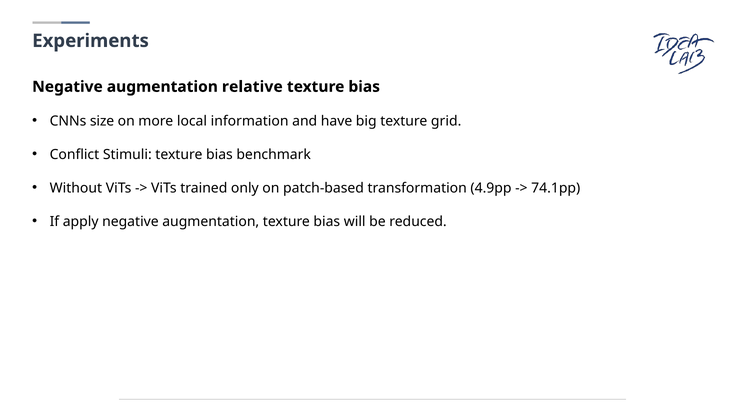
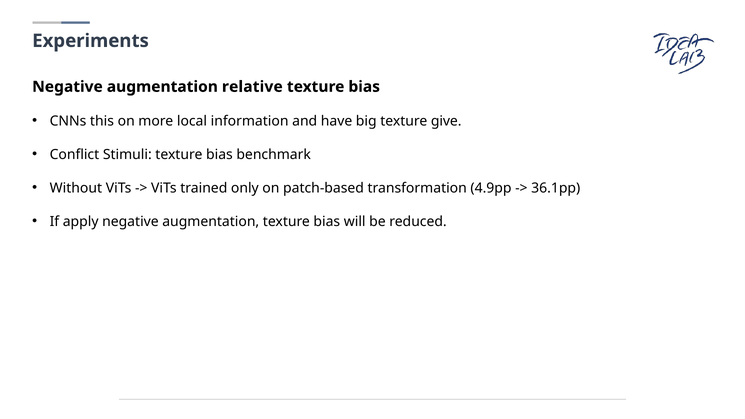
size: size -> this (102, 121)
grid: grid -> give (446, 121)
74.1pp: 74.1pp -> 36.1pp (556, 188)
